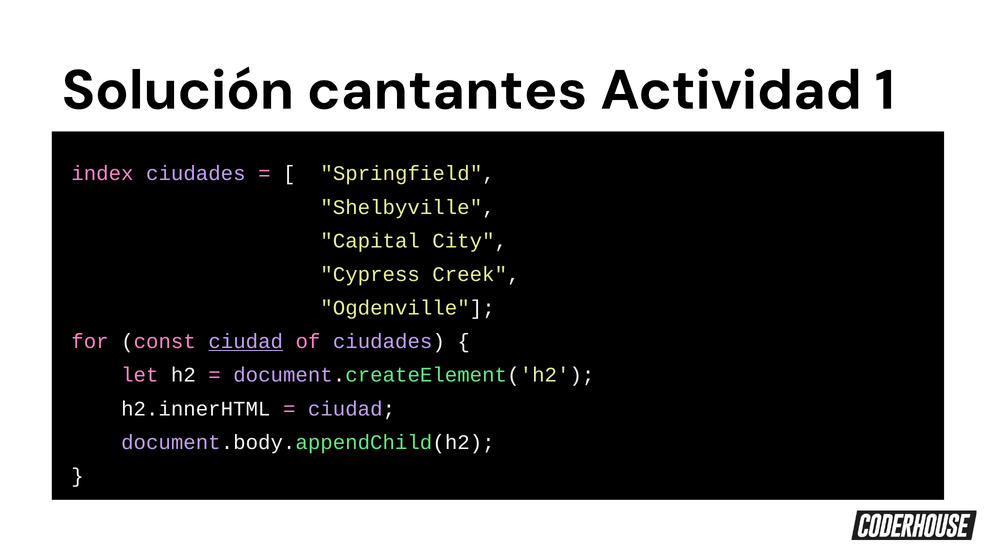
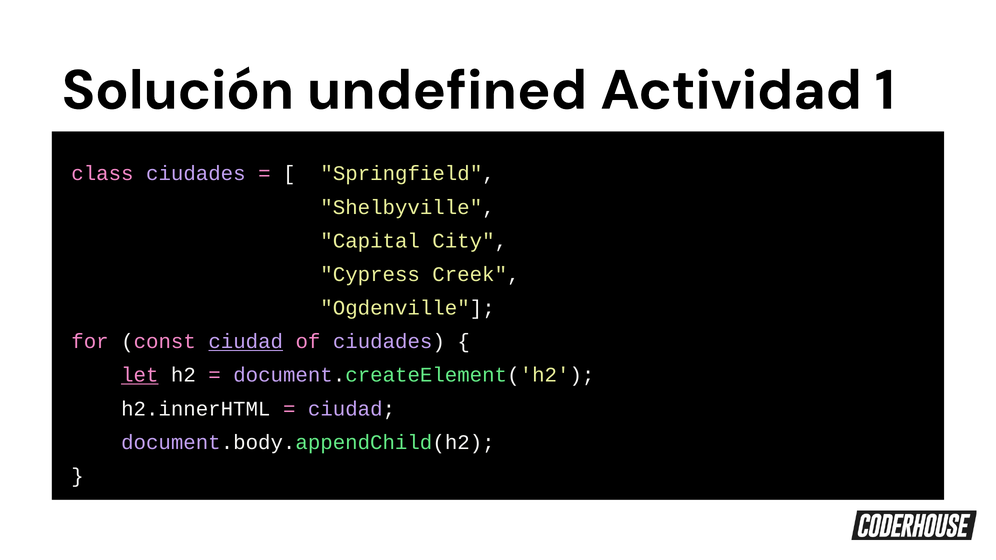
cantantes: cantantes -> undefined (447, 90)
index: index -> class (102, 174)
let underline: none -> present (140, 375)
